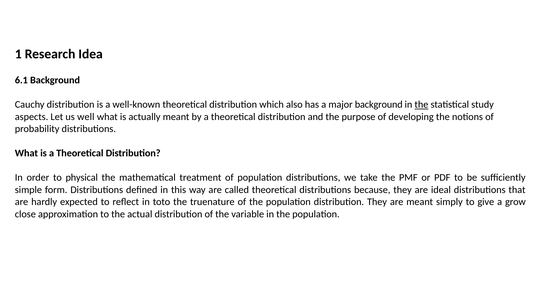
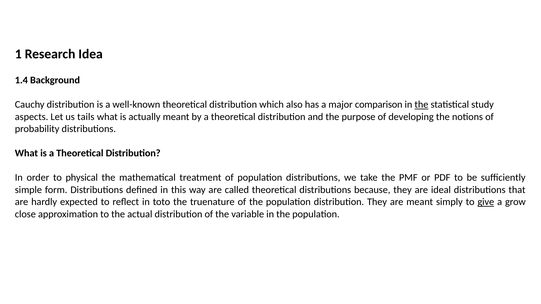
6.1: 6.1 -> 1.4 (21, 80)
major background: background -> comparison (379, 105)
well: well -> tails (86, 117)
give underline: none -> present (486, 202)
